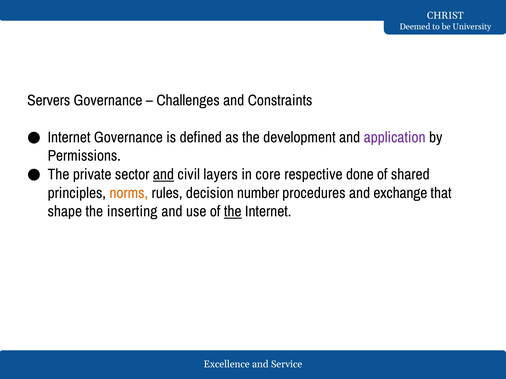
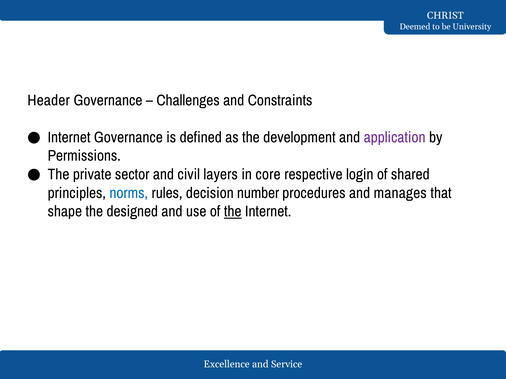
Servers: Servers -> Header (49, 100)
and underline: present -> none (163, 175)
done: done -> login (360, 175)
norms colour: orange -> blue (129, 193)
exchange: exchange -> manages (400, 193)
inserting: inserting -> designed (132, 212)
